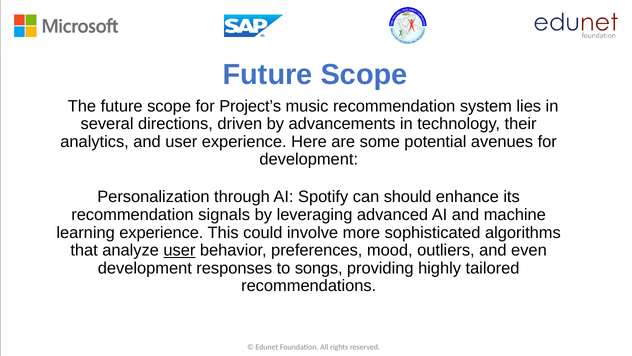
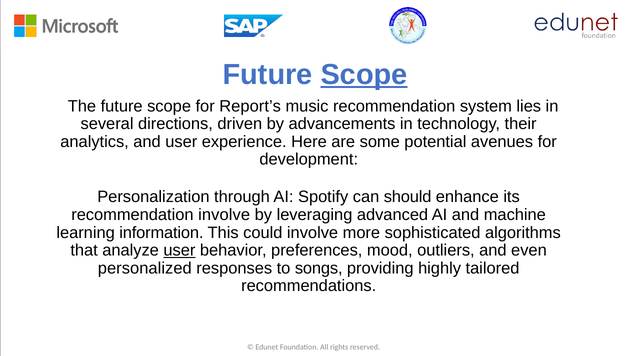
Scope underline: none -> present (364, 74)
Project’s: Project’s -> Report’s (250, 106)
recommendation signals: signals -> involve (224, 215)
learning experience: experience -> information (161, 232)
development: development -> personalized (145, 268)
